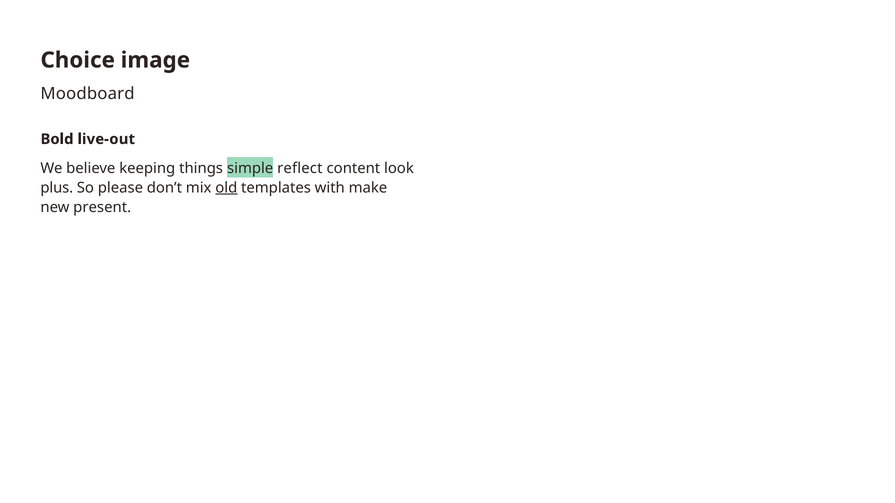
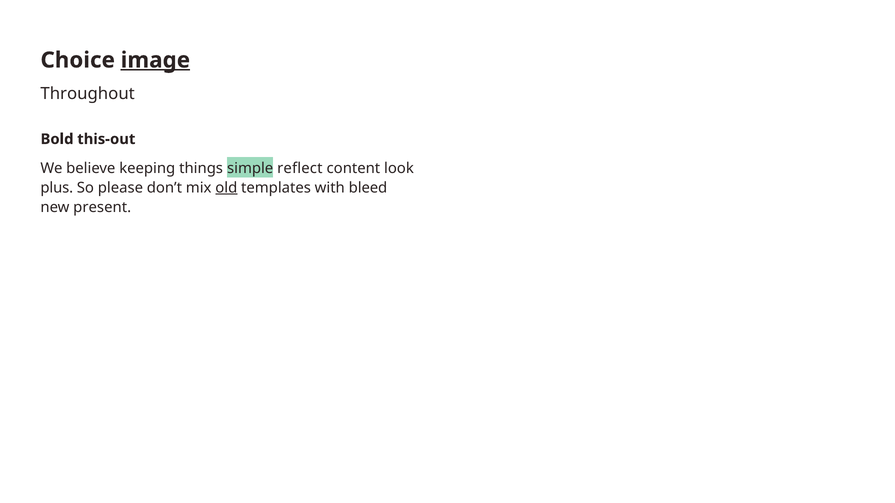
image underline: none -> present (155, 60)
Moodboard: Moodboard -> Throughout (88, 94)
live-out: live-out -> this-out (106, 139)
make: make -> bleed (368, 188)
